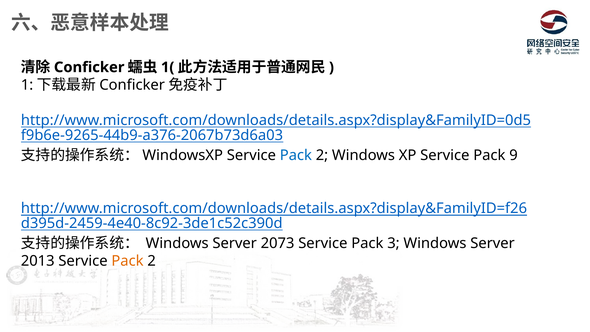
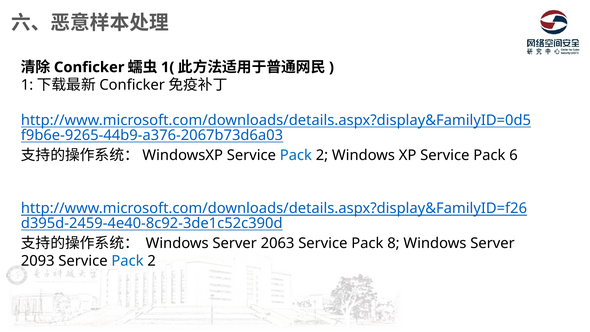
9: 9 -> 6 (513, 155)
2073: 2073 -> 2063 (278, 243)
3: 3 -> 8 (393, 243)
2013: 2013 -> 2093 (38, 261)
Pack colour: orange -> blue (127, 261)
